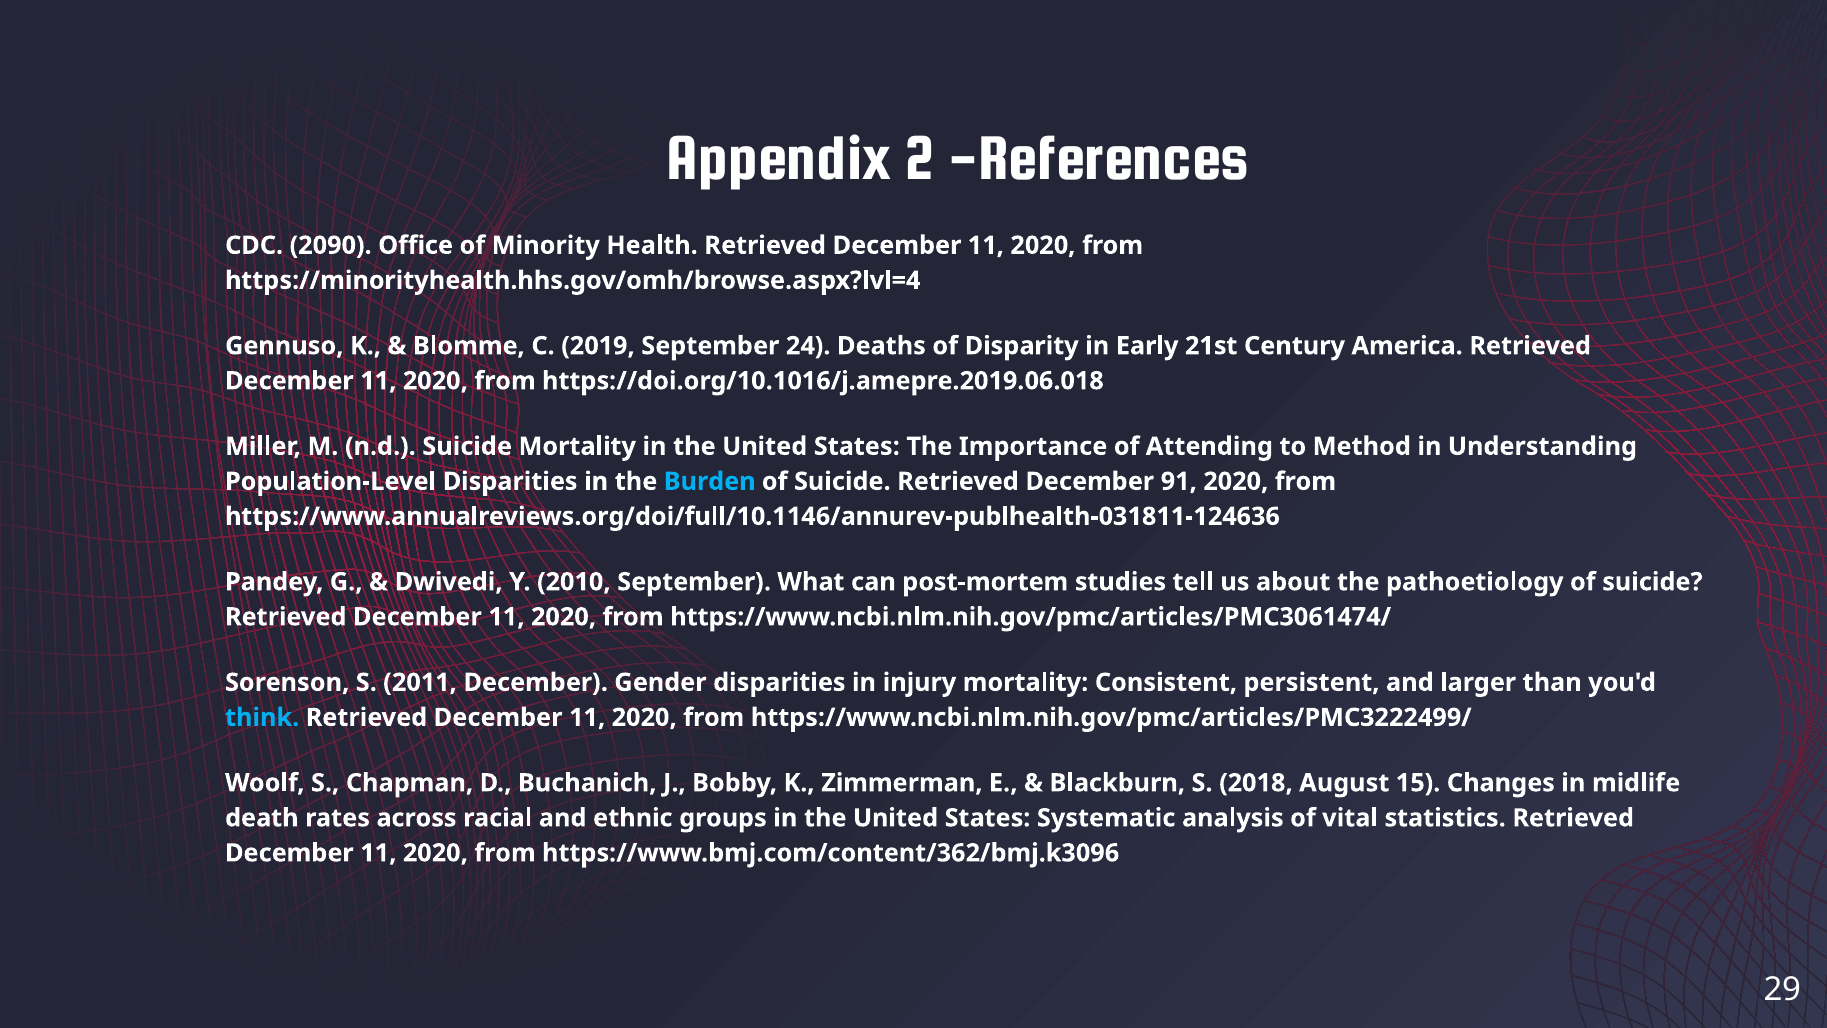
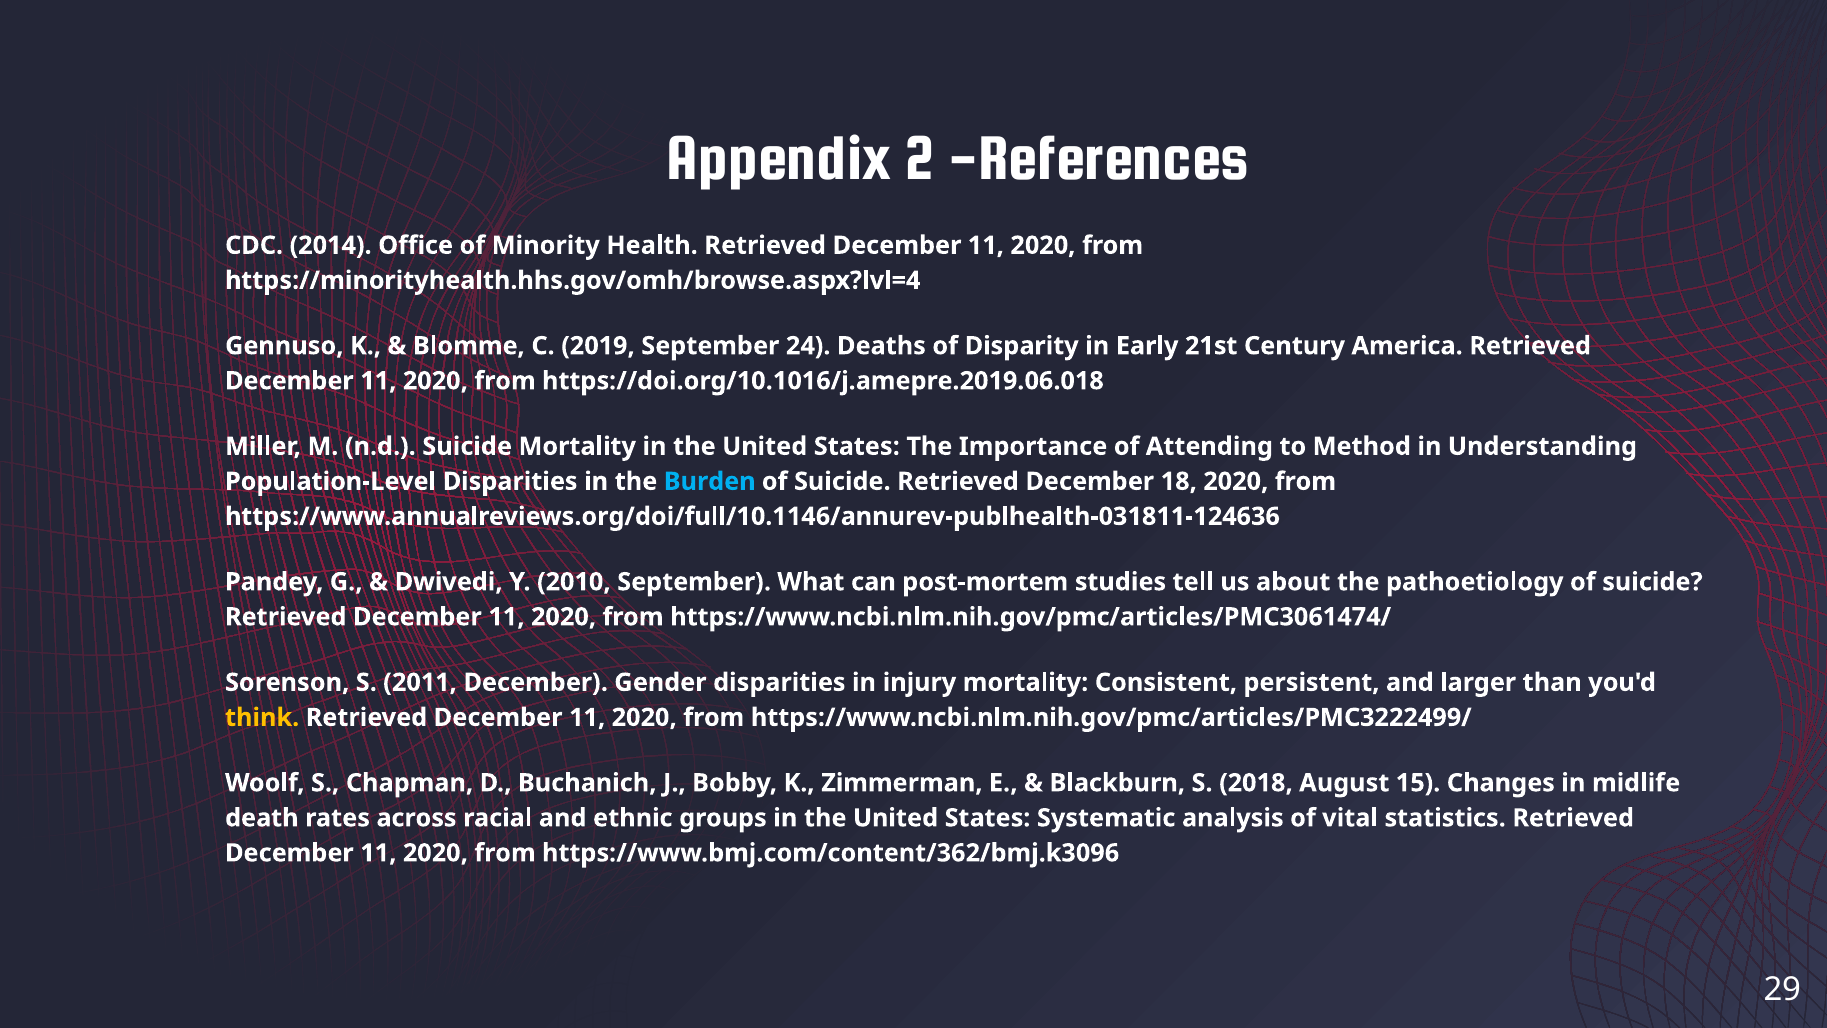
2090: 2090 -> 2014 (331, 245)
91: 91 -> 18 (1179, 481)
think colour: light blue -> yellow (262, 717)
